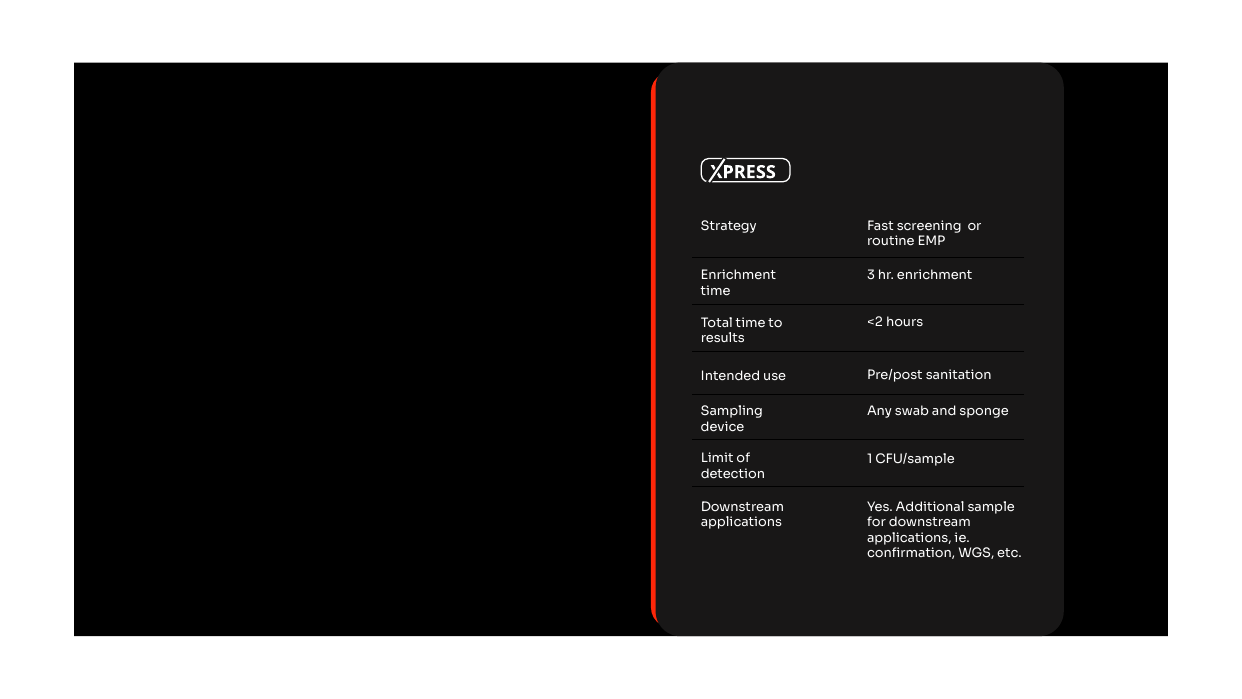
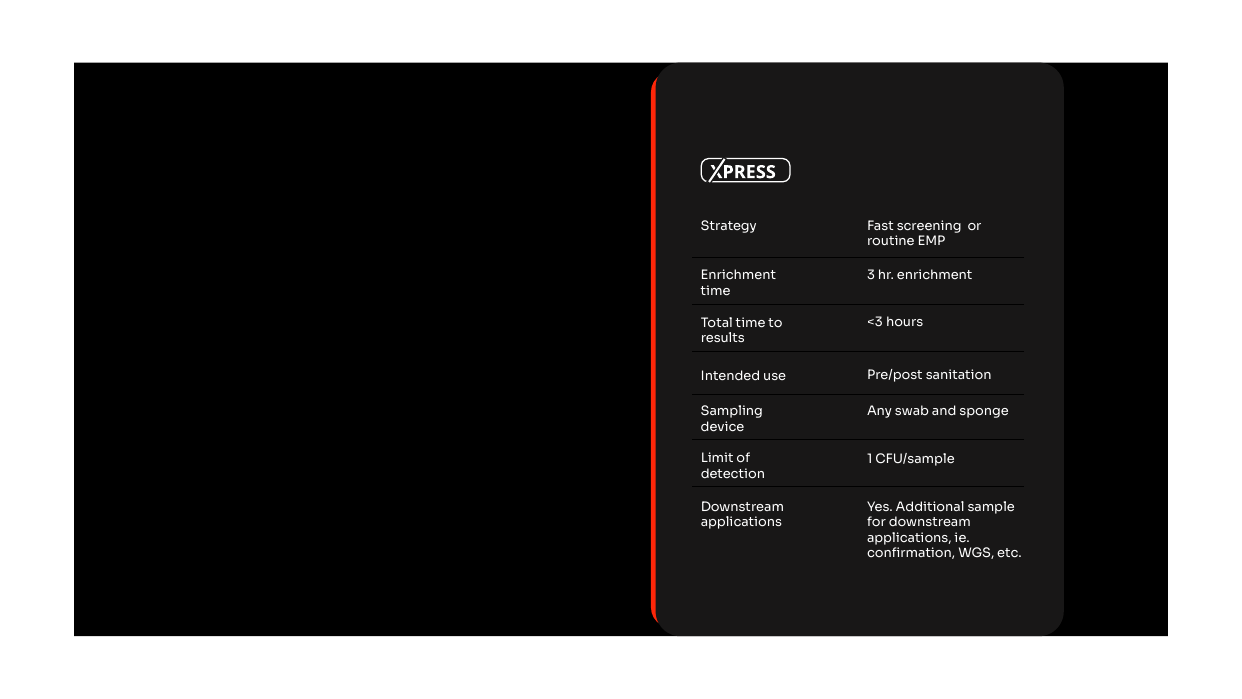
<2: <2 -> <3 (875, 322)
